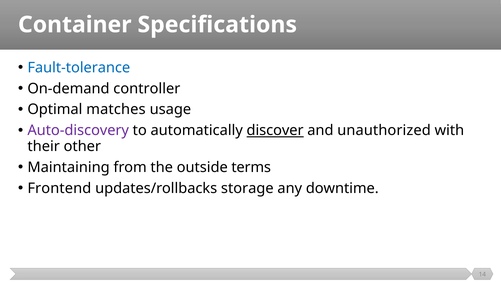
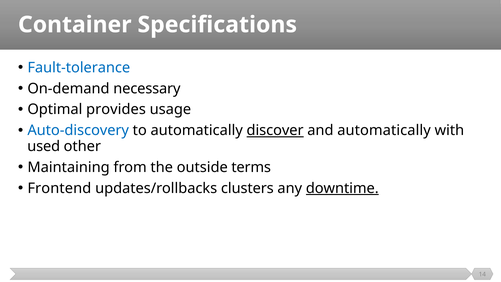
controller: controller -> necessary (147, 88)
matches: matches -> provides (116, 109)
Auto-discovery colour: purple -> blue (78, 130)
and unauthorized: unauthorized -> automatically (384, 130)
their: their -> used (44, 146)
storage: storage -> clusters (247, 188)
downtime underline: none -> present (342, 188)
